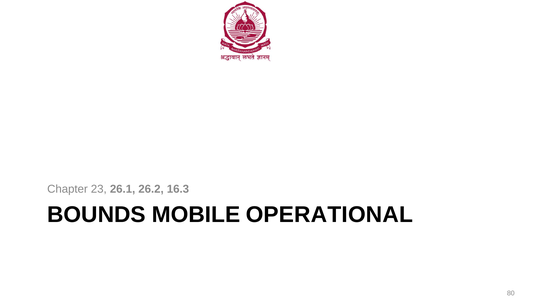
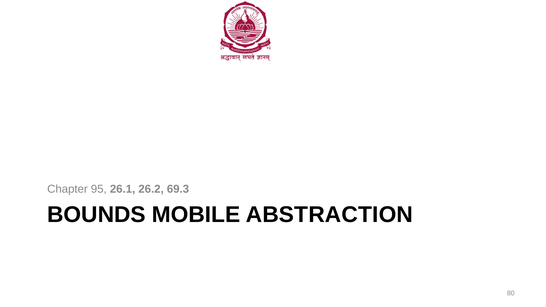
23: 23 -> 95 (99, 189)
16.3: 16.3 -> 69.3 (178, 189)
OPERATIONAL: OPERATIONAL -> ABSTRACTION (329, 215)
